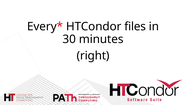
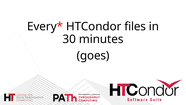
right: right -> goes (93, 56)
